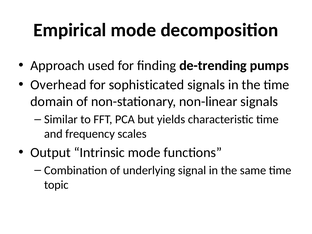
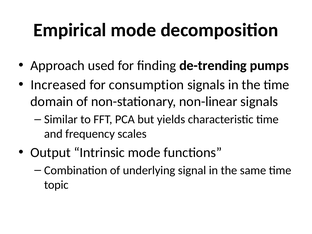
Overhead: Overhead -> Increased (58, 85)
sophisticated: sophisticated -> consumption (146, 85)
